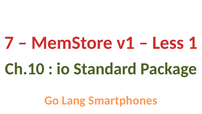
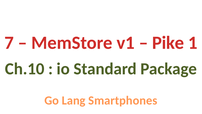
Less: Less -> Pike (168, 43)
